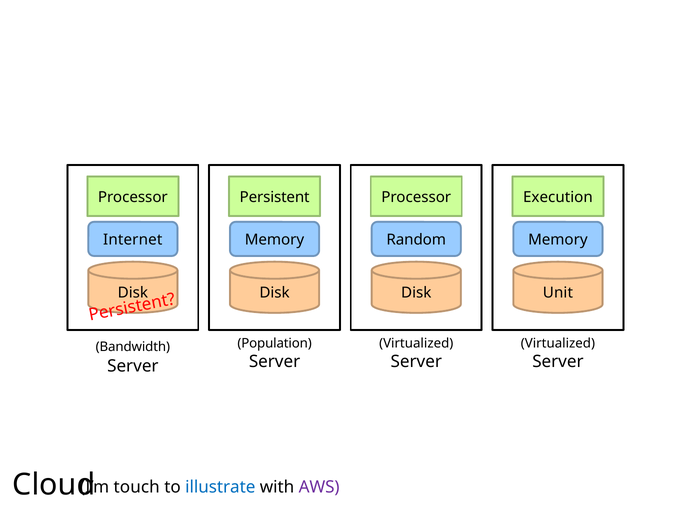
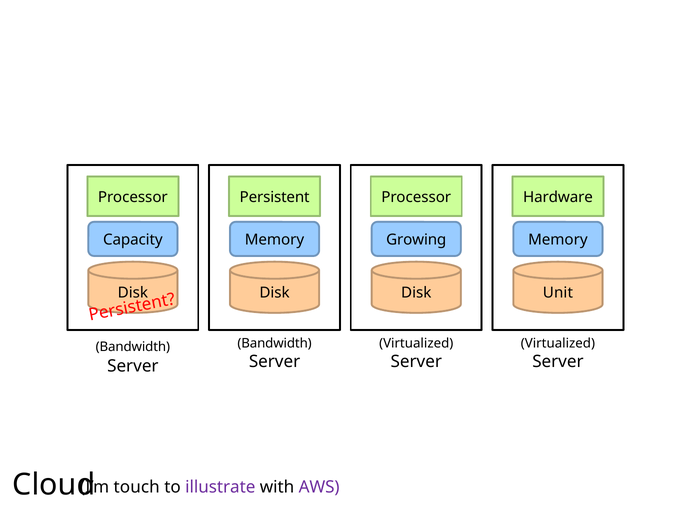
Execution: Execution -> Hardware (558, 197)
Internet: Internet -> Capacity (133, 240)
Random: Random -> Growing (416, 240)
Population: Population -> Bandwidth (275, 343)
illustrate colour: blue -> purple (220, 487)
